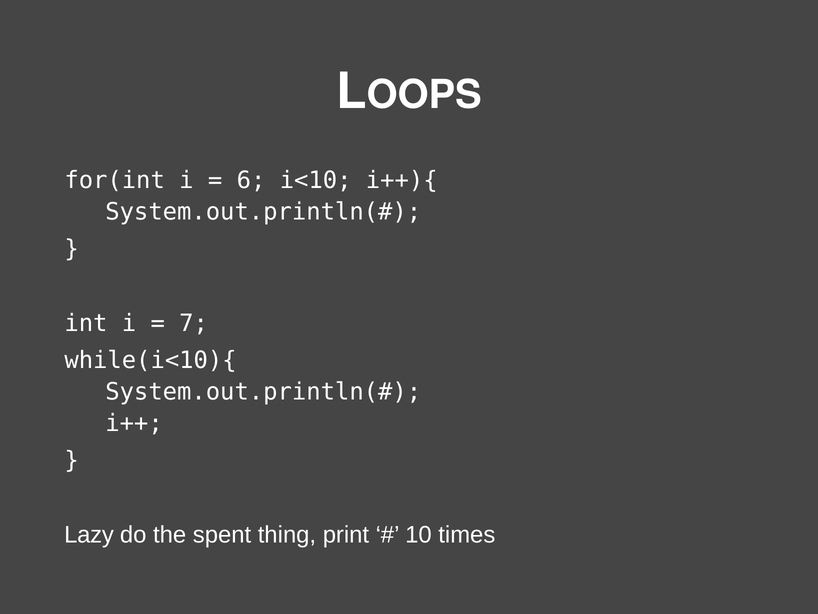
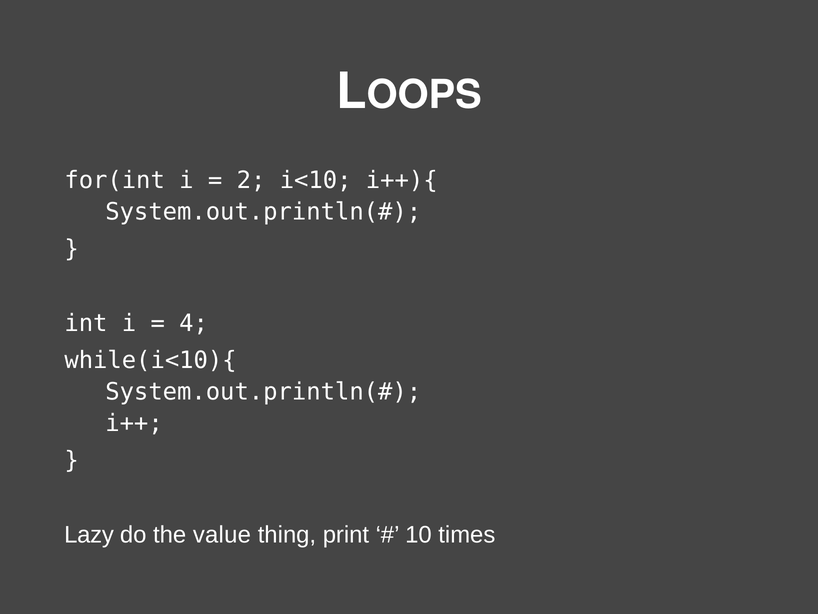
6: 6 -> 2 (251, 180)
7: 7 -> 4 (194, 323)
spent: spent -> value (222, 534)
